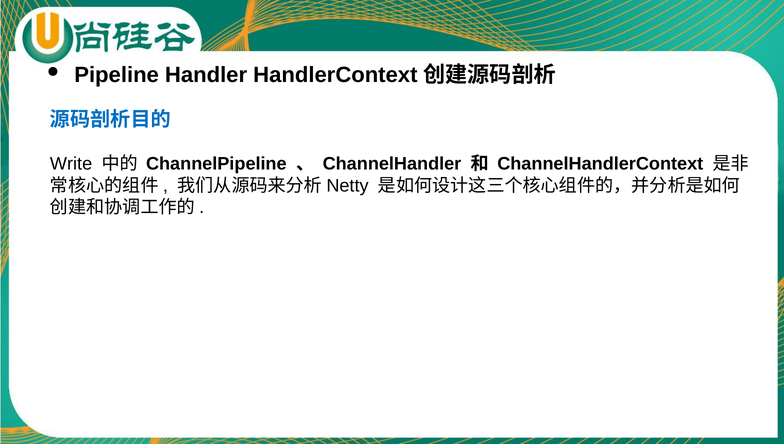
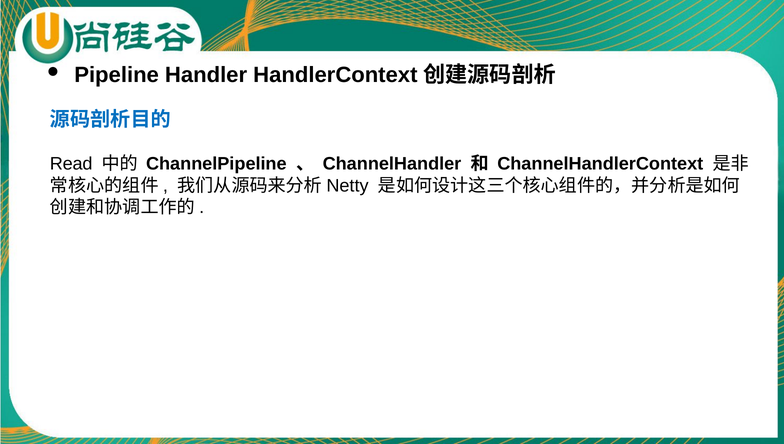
Write: Write -> Read (71, 164)
